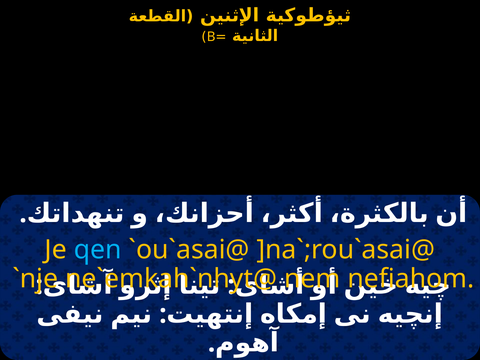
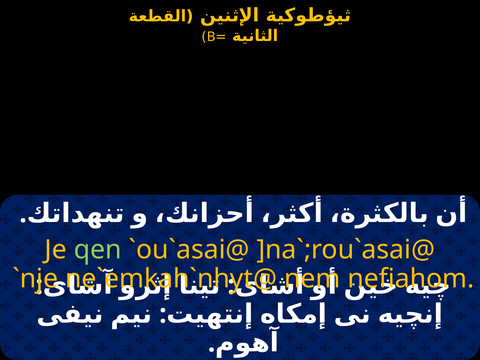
qen colour: light blue -> light green (98, 250)
